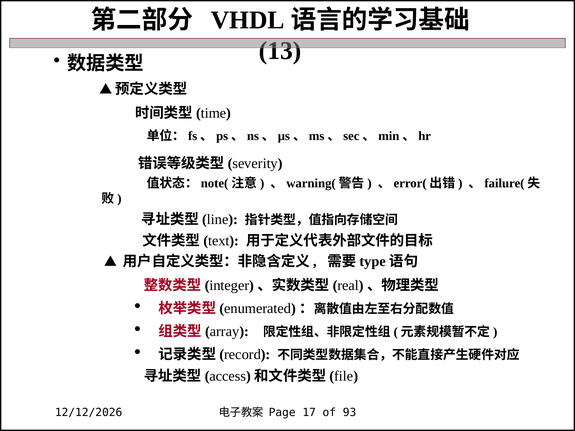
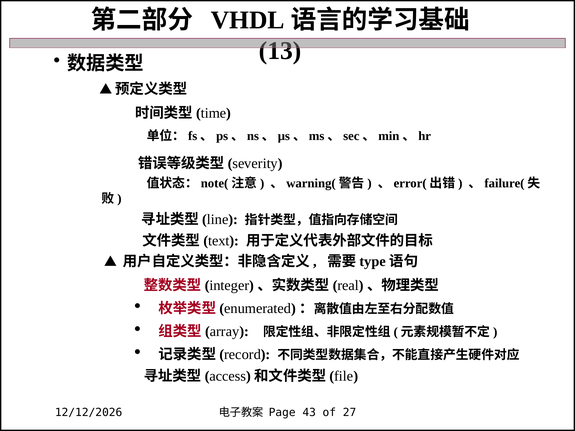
17: 17 -> 43 (309, 413)
93: 93 -> 27 (350, 413)
